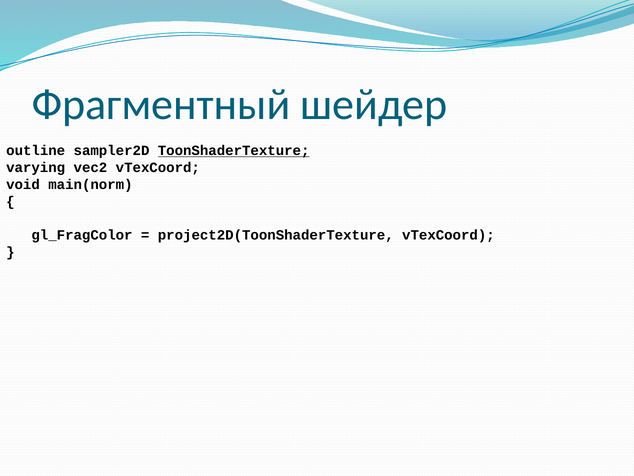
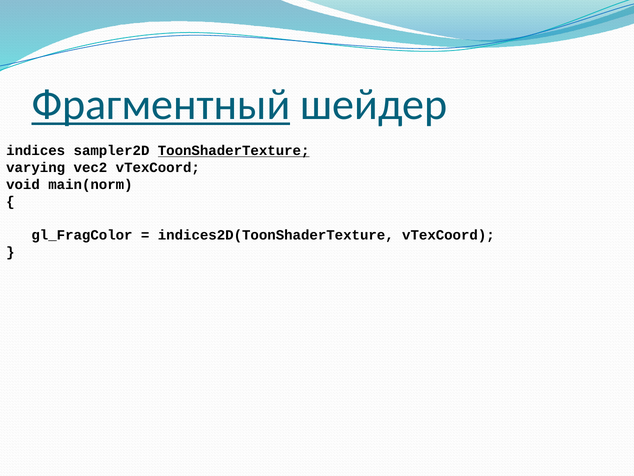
Фрагментный underline: none -> present (161, 105)
outline: outline -> indices (36, 150)
project2D(ToonShaderTexture: project2D(ToonShaderTexture -> indices2D(ToonShaderTexture (276, 235)
